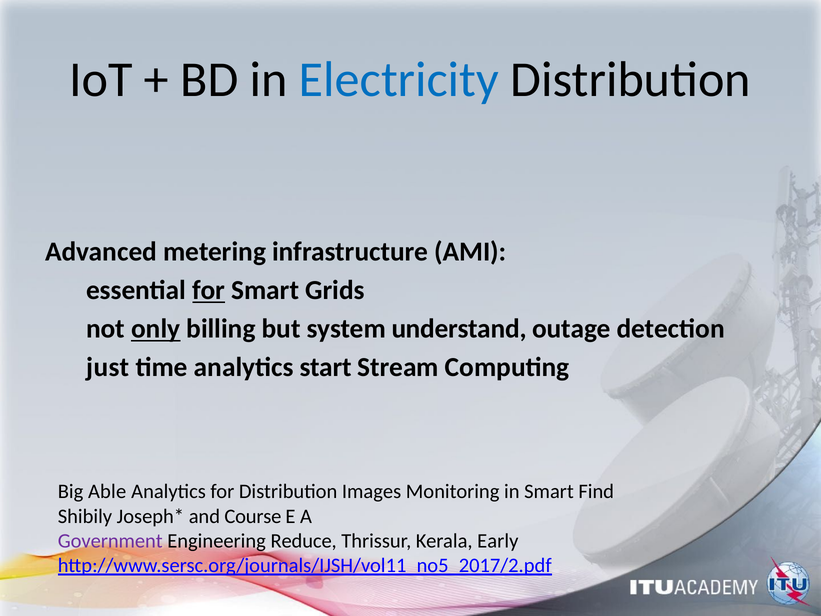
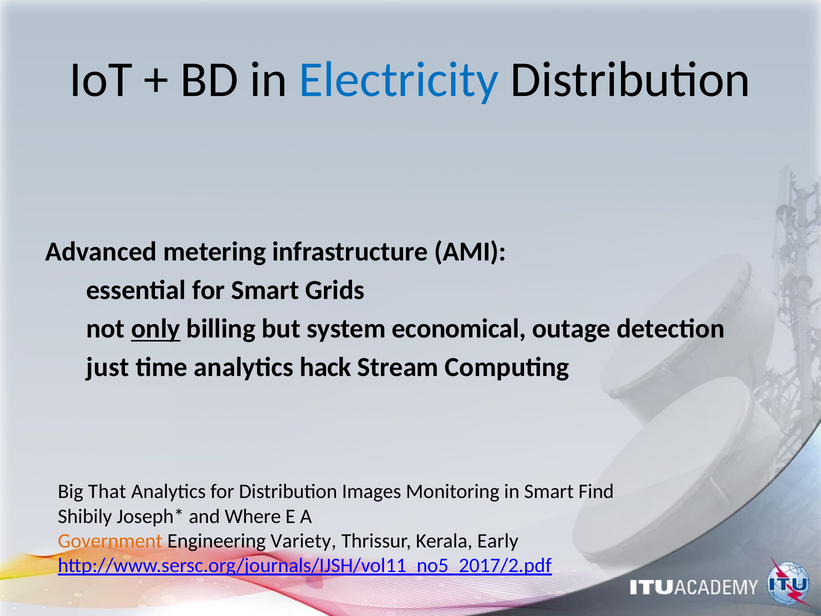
for underline: present -> none (209, 290)
understand: understand -> economical (459, 329)
start: start -> hack (326, 367)
Able: Able -> That (107, 491)
Course: Course -> Where (253, 516)
Government colour: purple -> orange (110, 541)
Reduce: Reduce -> Variety (303, 541)
